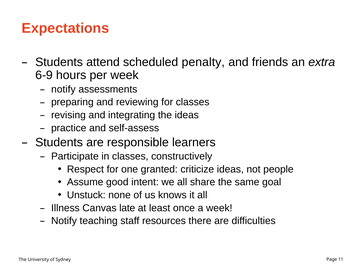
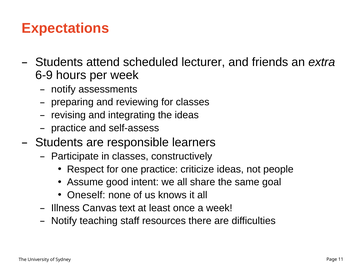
penalty: penalty -> lecturer (203, 62)
one granted: granted -> practice (159, 169)
Unstuck: Unstuck -> Oneself (86, 195)
late: late -> text (127, 208)
